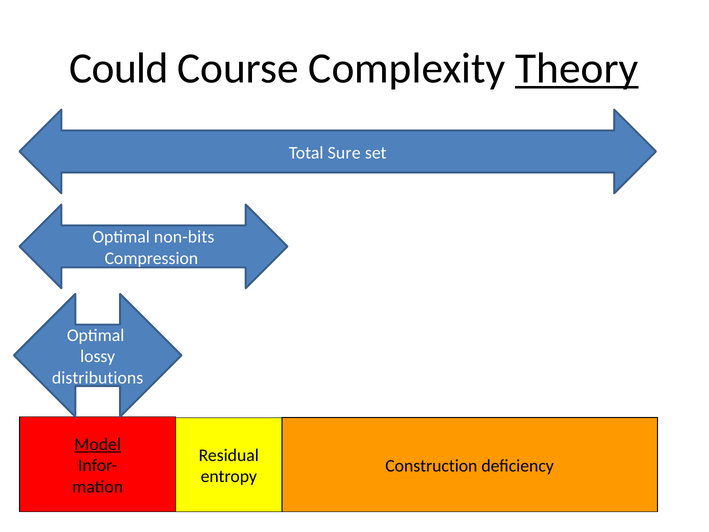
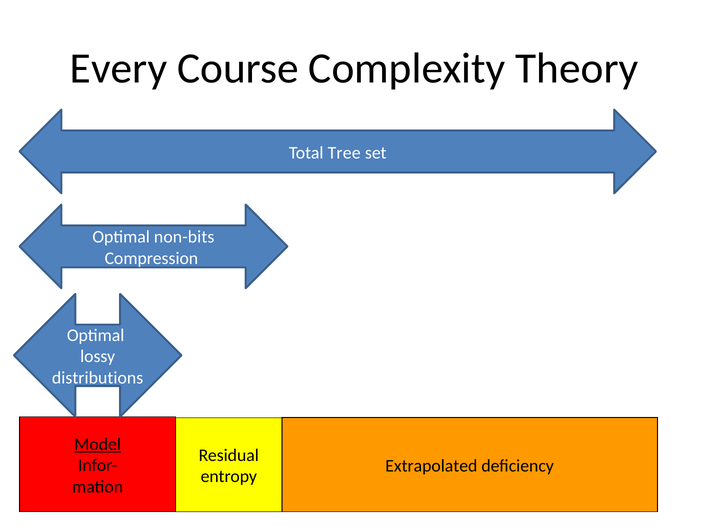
Could: Could -> Every (119, 69)
Theory underline: present -> none (577, 69)
Sure: Sure -> Tree (344, 153)
Construction: Construction -> Extrapolated (431, 466)
